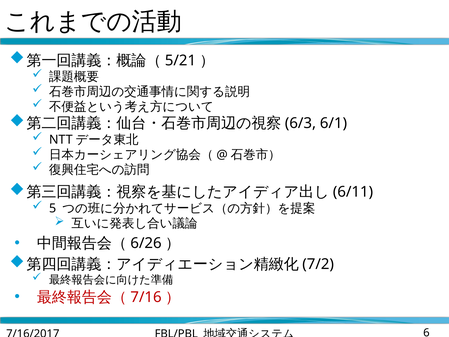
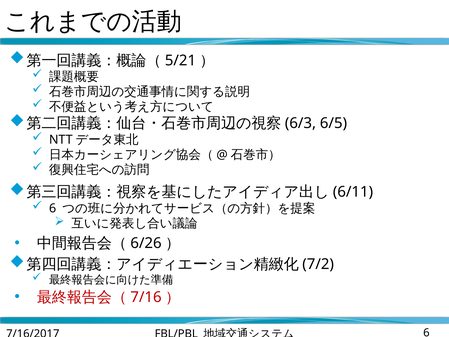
6/1: 6/1 -> 6/5 (333, 123)
5: 5 -> 6 (53, 208)
